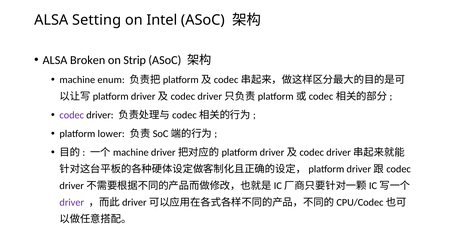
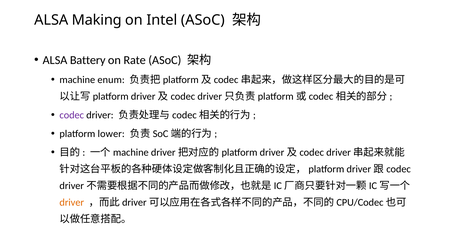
Setting: Setting -> Making (97, 20)
Broken: Broken -> Battery (88, 60)
Strip: Strip -> Rate (135, 60)
driver colour: purple -> orange (72, 203)
